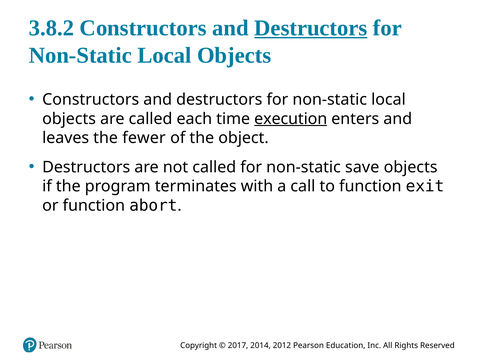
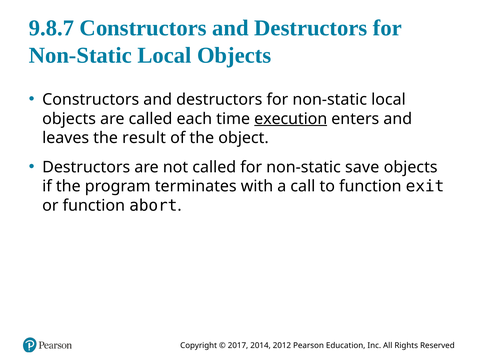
3.8.2: 3.8.2 -> 9.8.7 (51, 28)
Destructors underline: present -> none (311, 28)
fewer: fewer -> result (144, 138)
